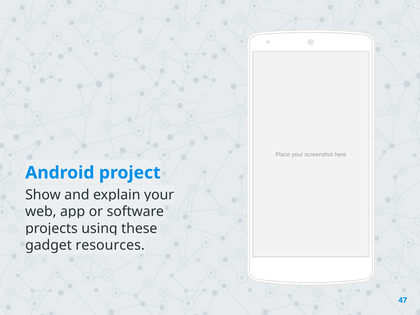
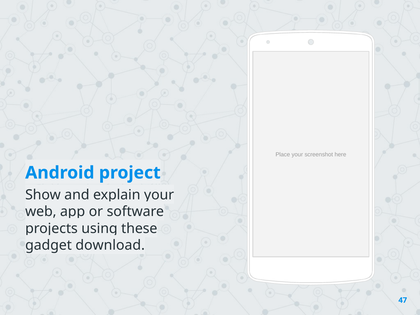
resources: resources -> download (110, 245)
